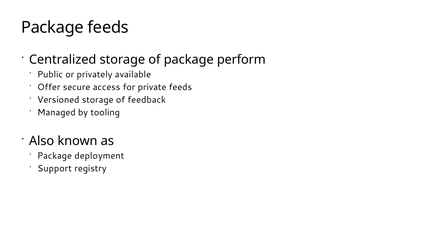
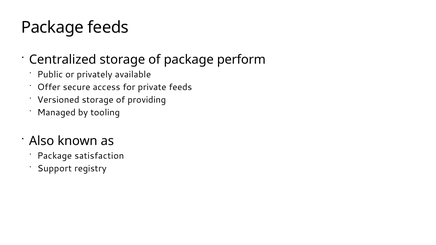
feedback: feedback -> providing (147, 100)
deployment: deployment -> satisfaction (99, 156)
